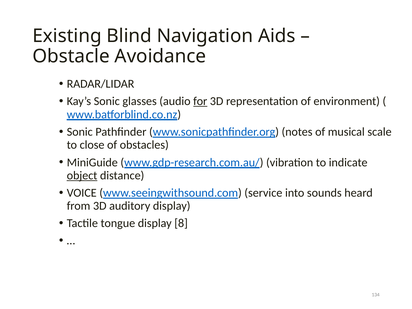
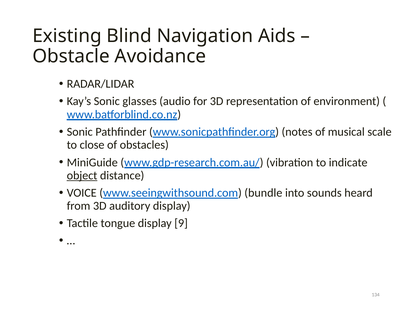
for underline: present -> none (200, 101)
service: service -> bundle (263, 193)
8: 8 -> 9 (181, 223)
